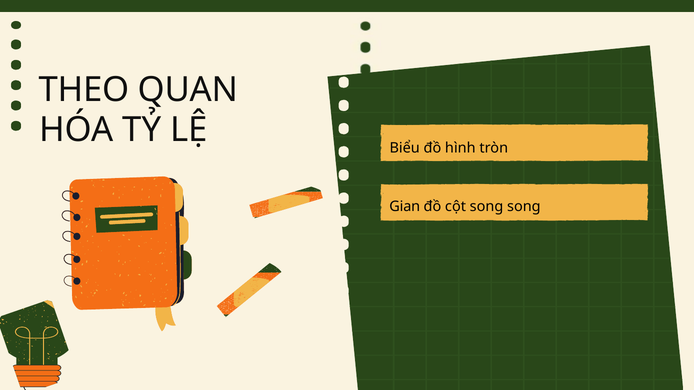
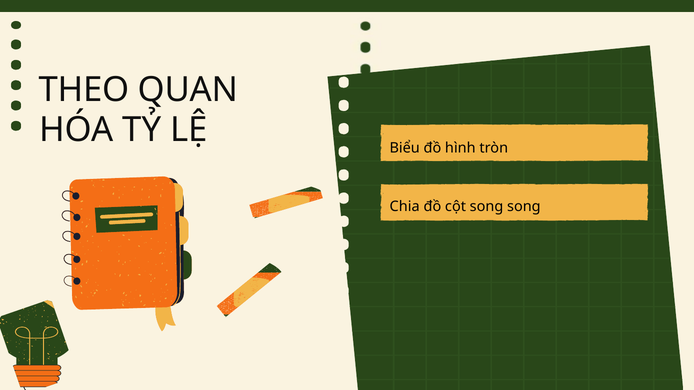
Gian: Gian -> Chia (405, 207)
